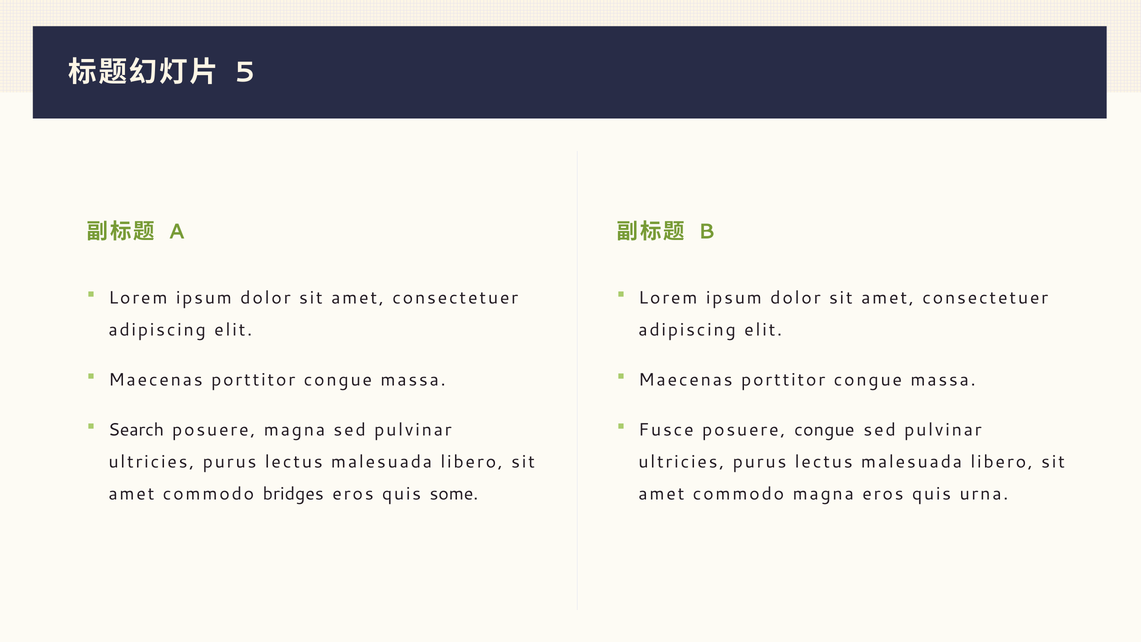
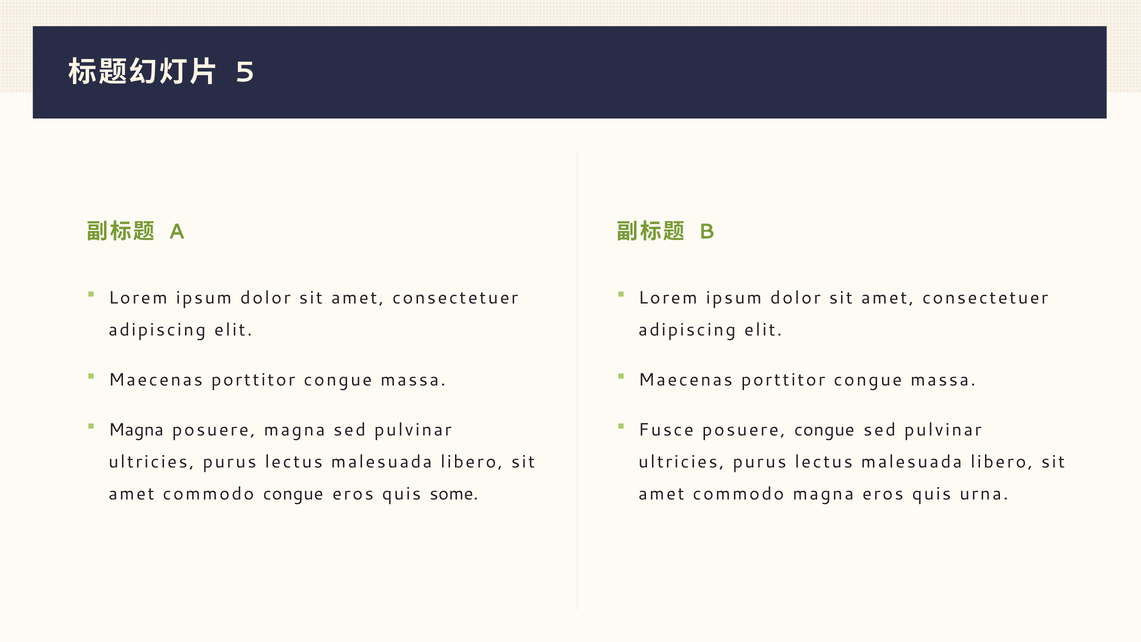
Search: Search -> Magna (136, 430)
commodo bridges: bridges -> congue (293, 494)
